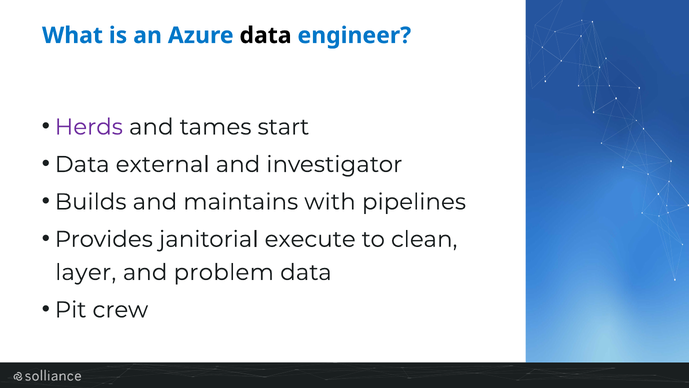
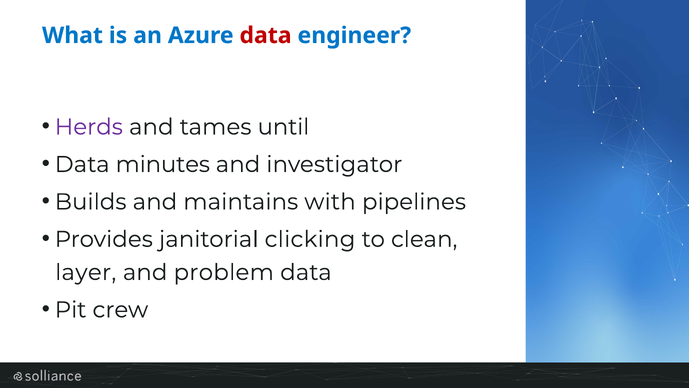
data colour: black -> red (266, 35)
start: start -> until (283, 127)
external: external -> minutes (163, 164)
execute: execute -> clicking (310, 239)
